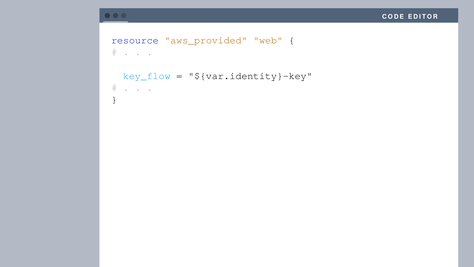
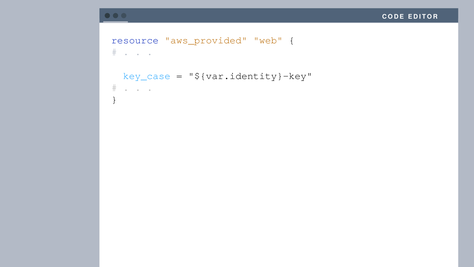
key_flow: key_flow -> key_case (147, 76)
